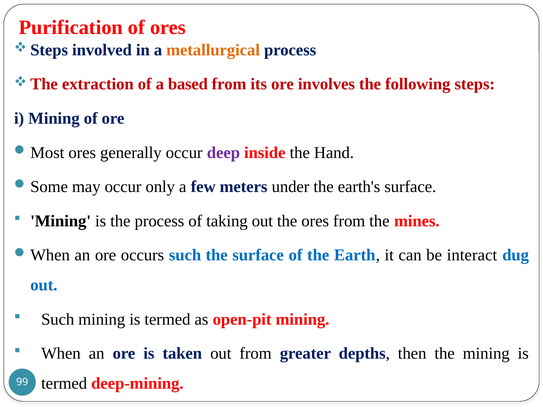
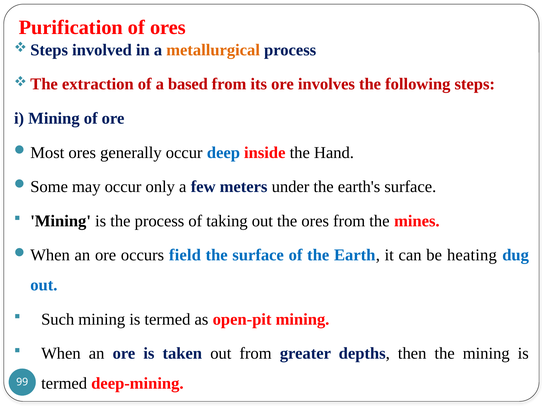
deep colour: purple -> blue (223, 153)
occurs such: such -> field (185, 255)
interact: interact -> heating (472, 255)
